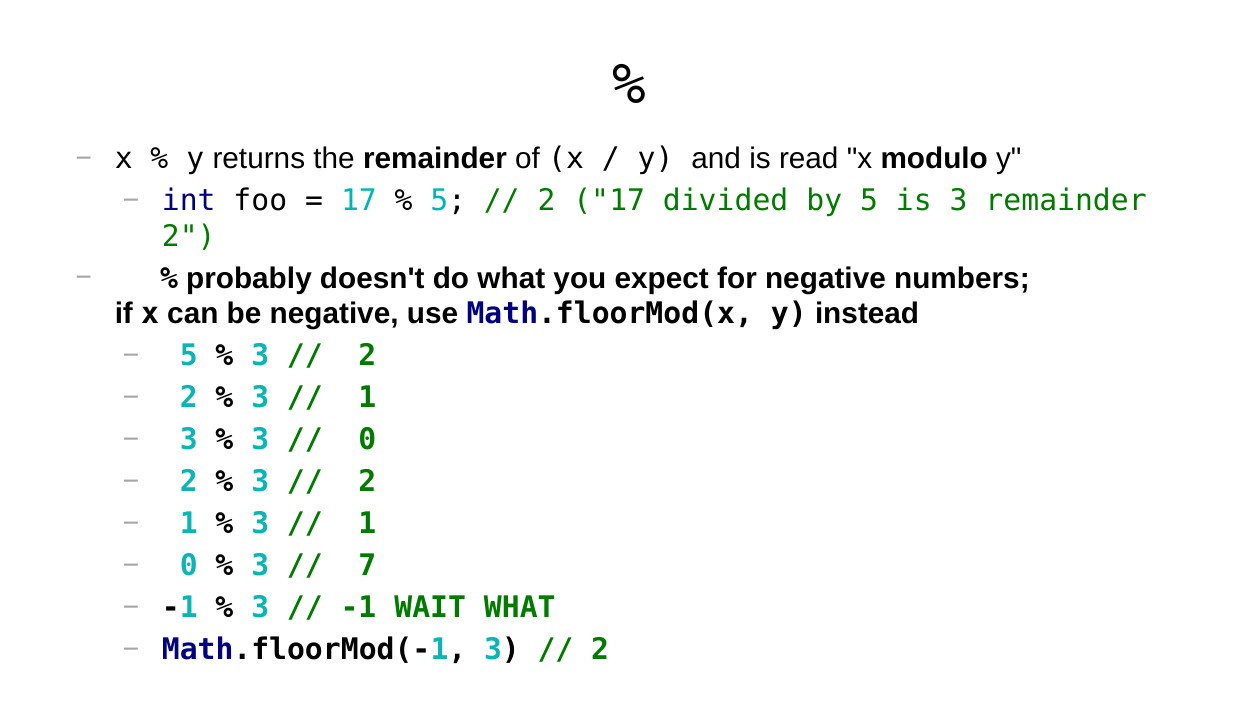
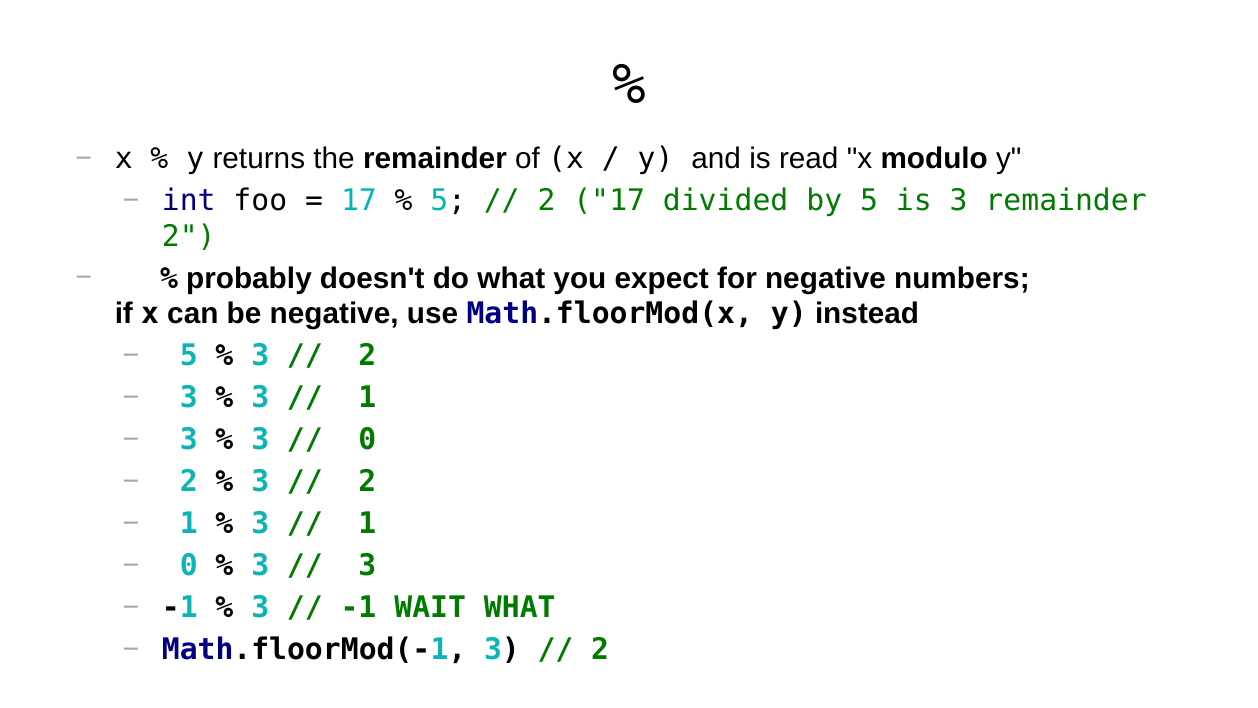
2: 2 -> 3 (189, 398)
7: 7 -> 3 (367, 566)
